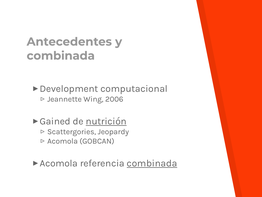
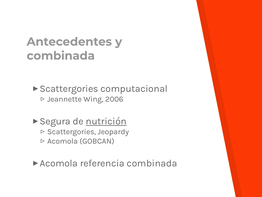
Development: Development -> Scattergories (69, 88)
Gained: Gained -> Segura (55, 121)
combinada underline: present -> none (152, 163)
